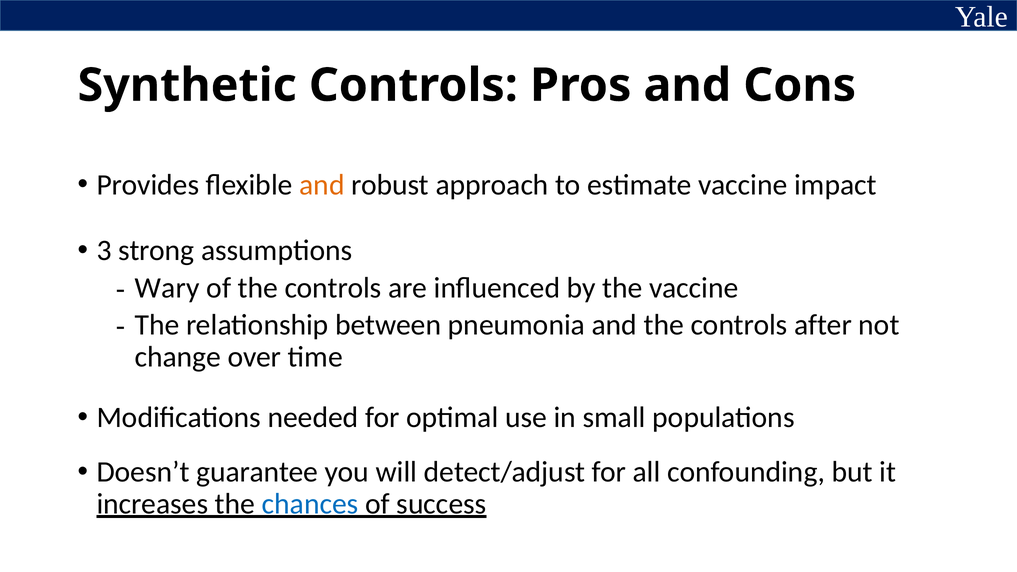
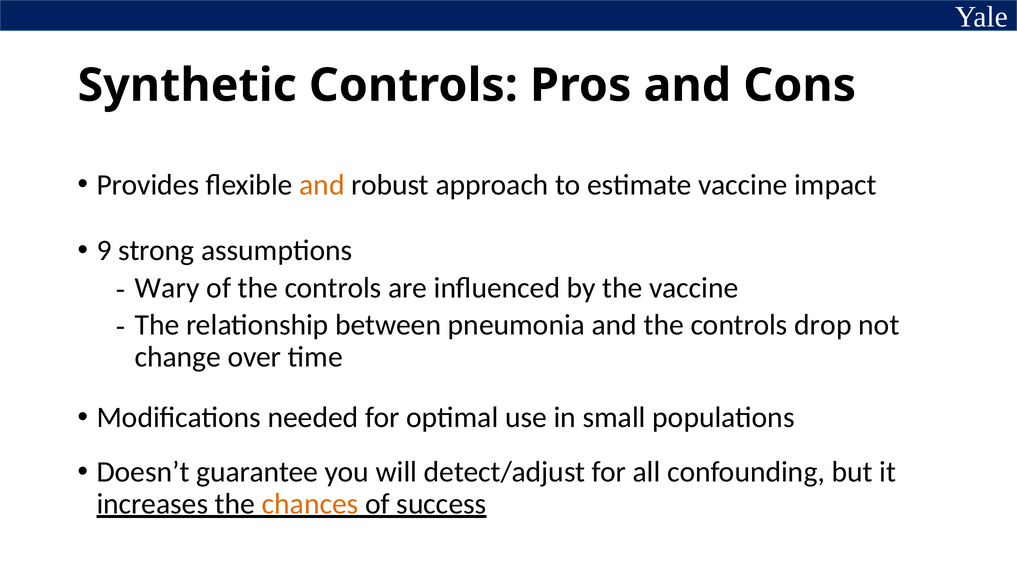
3: 3 -> 9 (104, 251)
after: after -> drop (823, 325)
chances colour: blue -> orange (310, 504)
